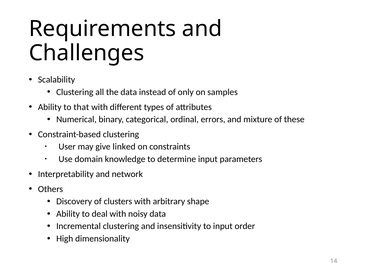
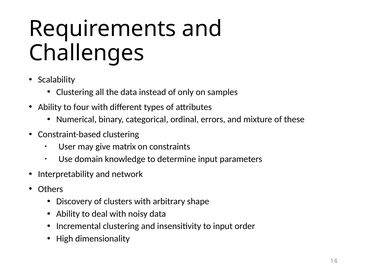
that: that -> four (81, 107)
linked: linked -> matrix (124, 147)
